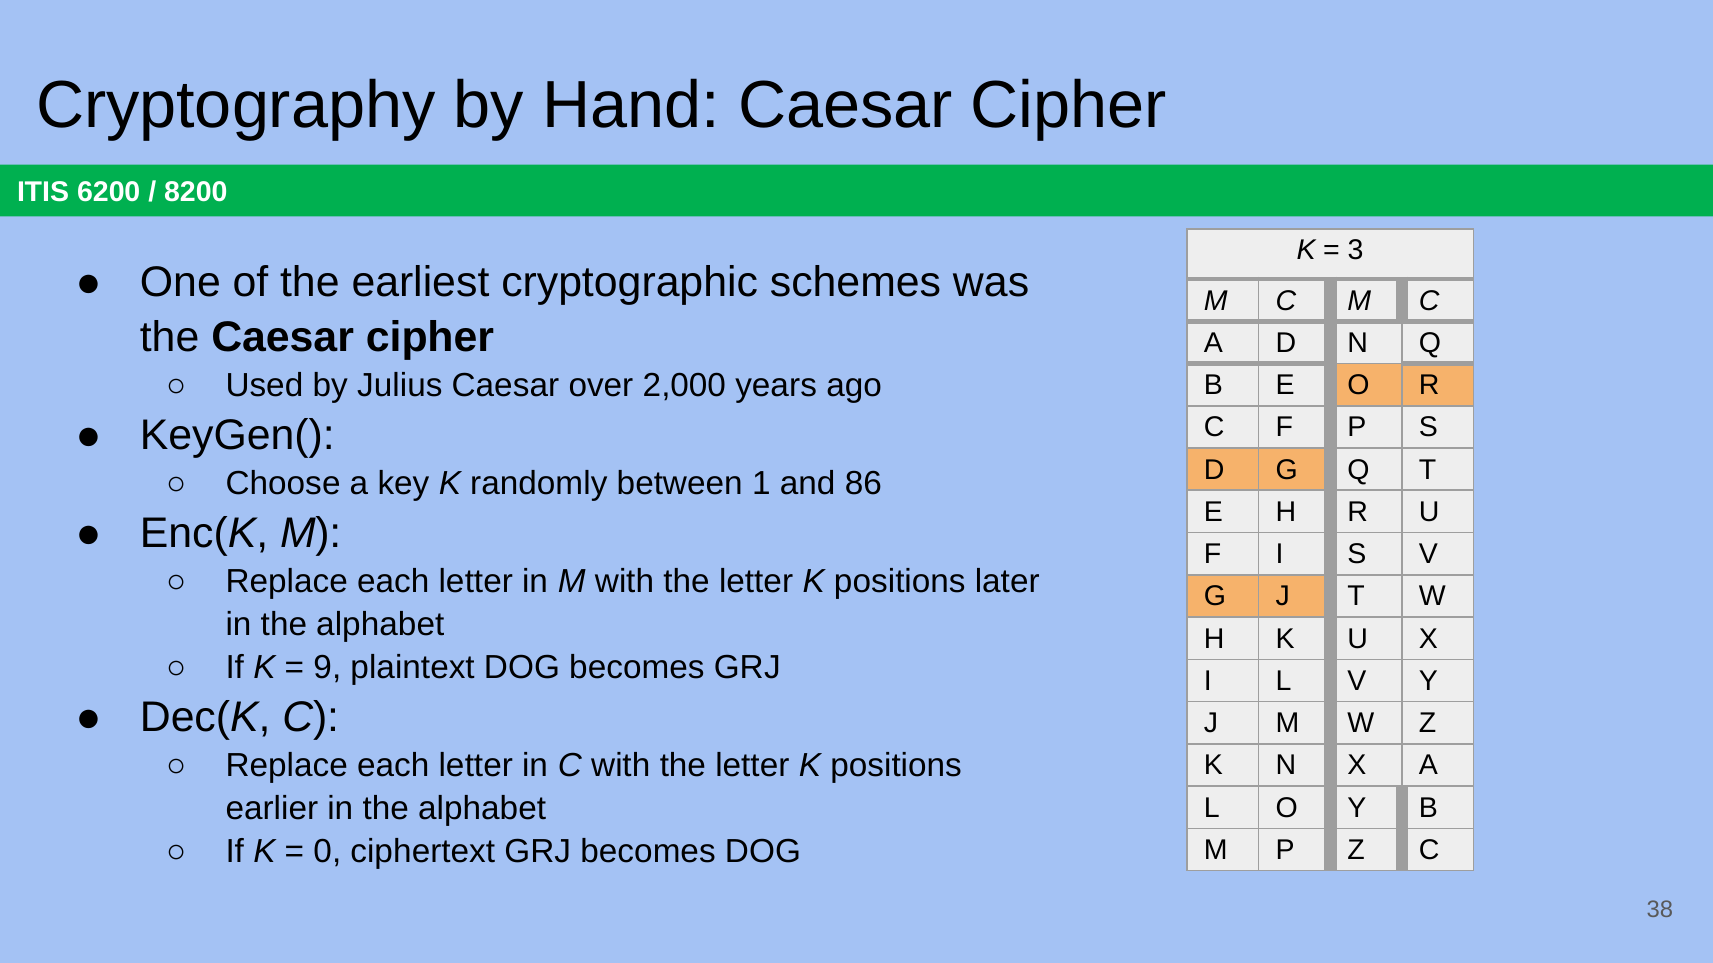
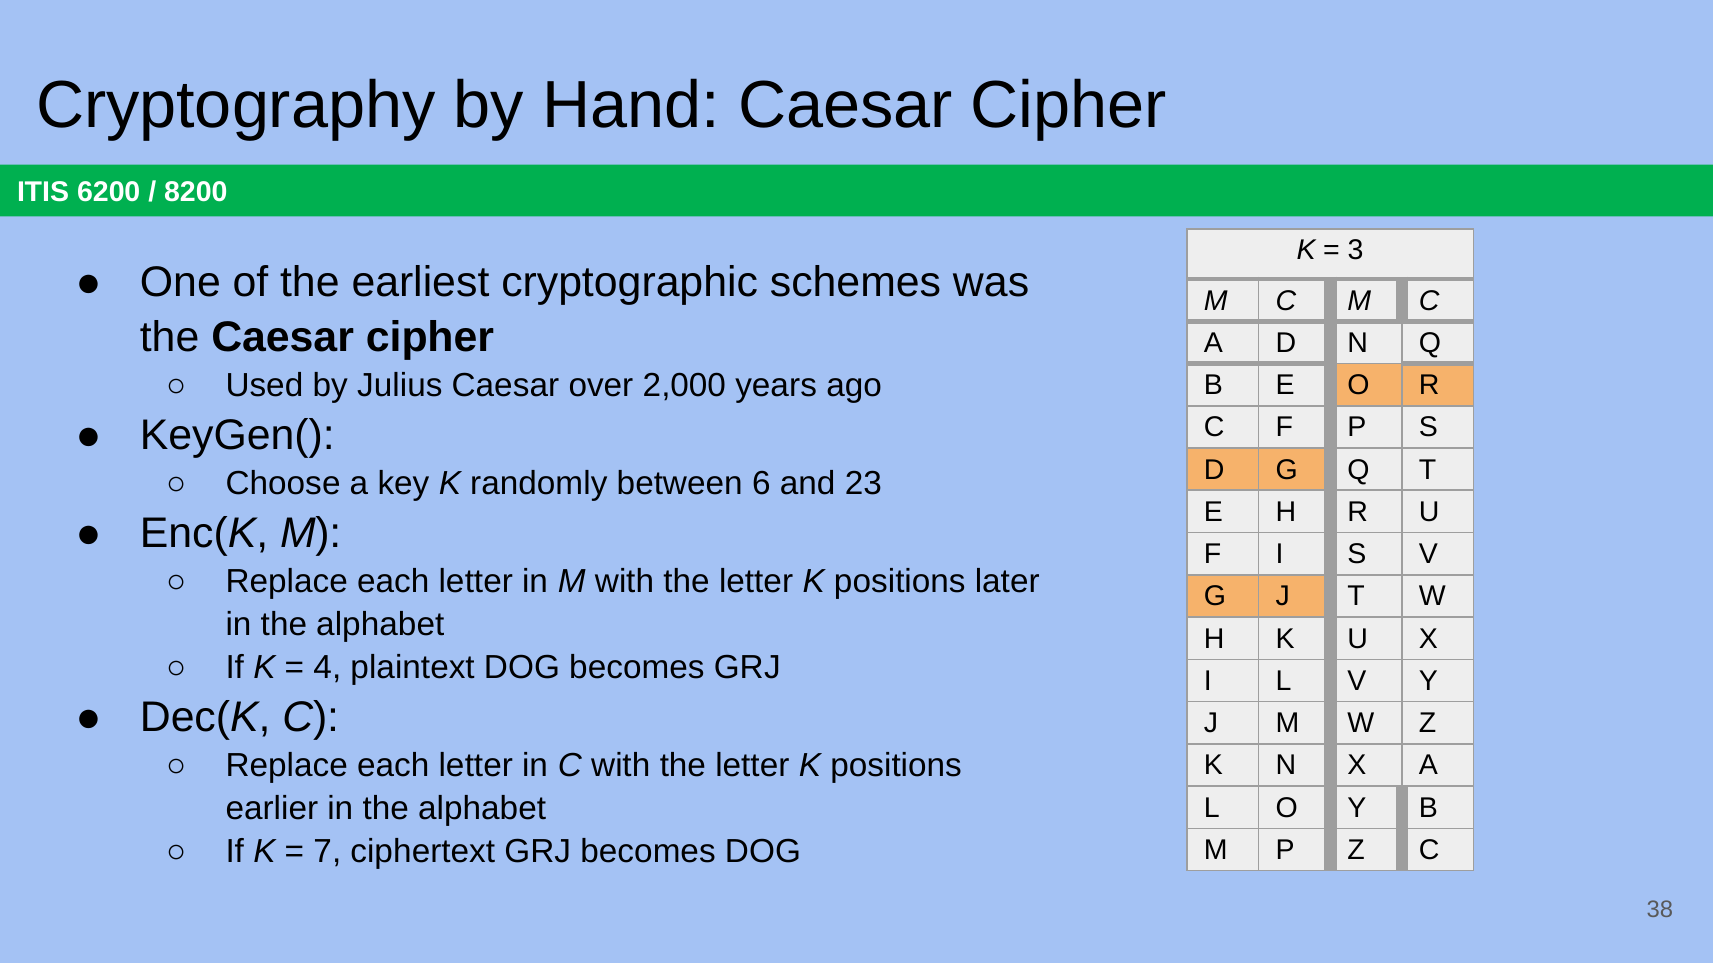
1: 1 -> 6 (761, 484)
86: 86 -> 23 (863, 484)
9: 9 -> 4 (327, 668)
0: 0 -> 7 (327, 852)
